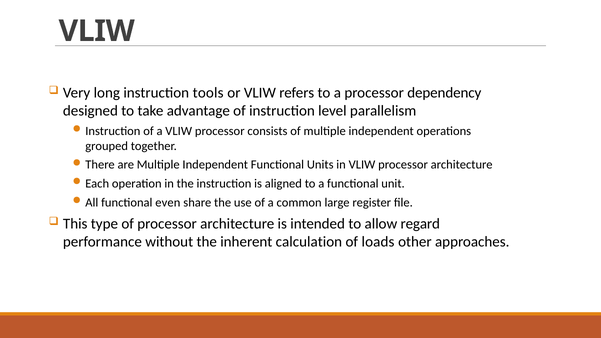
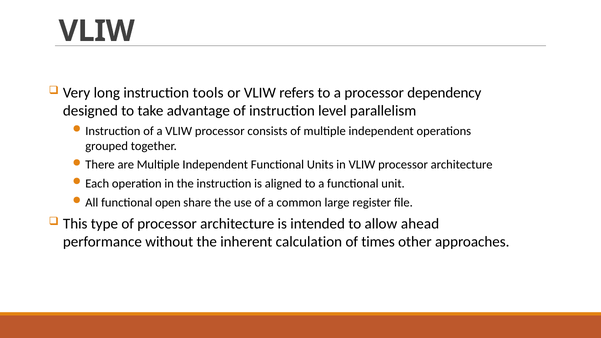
even: even -> open (168, 202)
regard: regard -> ahead (420, 224)
loads: loads -> times (378, 242)
